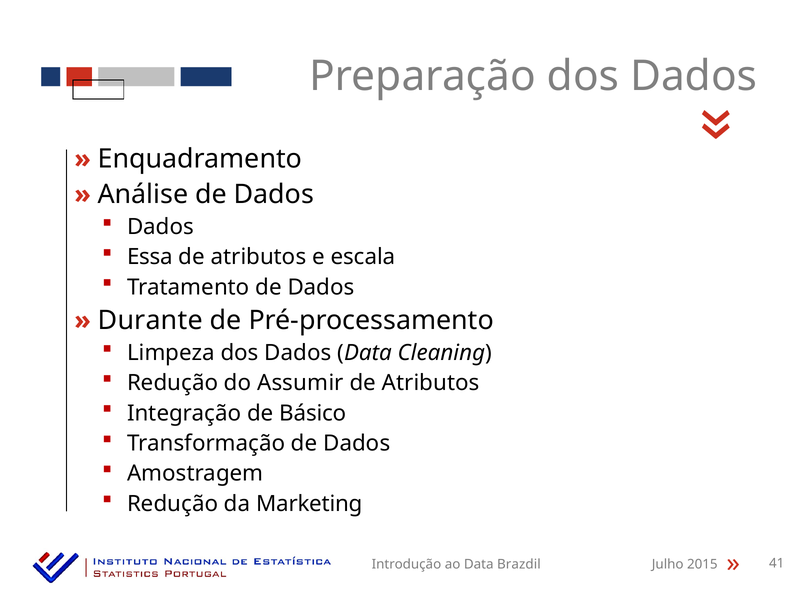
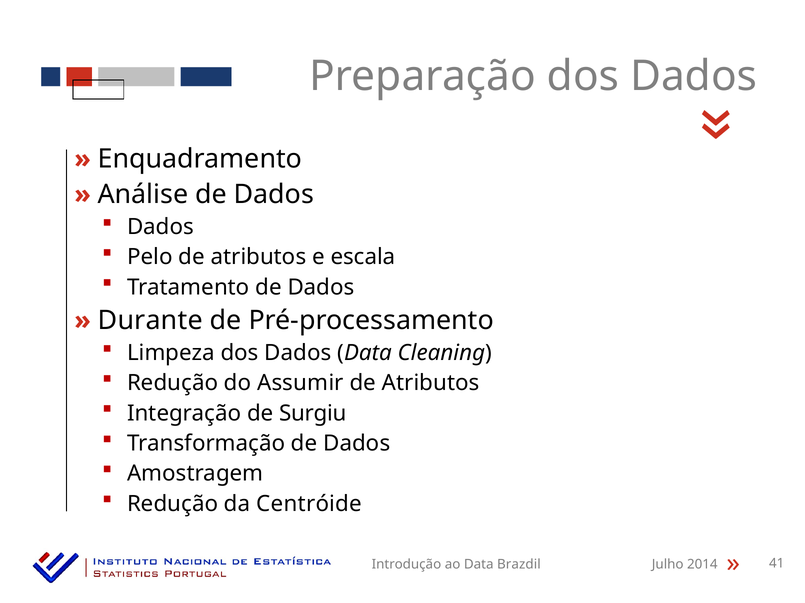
Essa: Essa -> Pelo (150, 257)
Básico: Básico -> Surgiu (313, 414)
Marketing: Marketing -> Centróide (309, 504)
2015: 2015 -> 2014 (702, 565)
